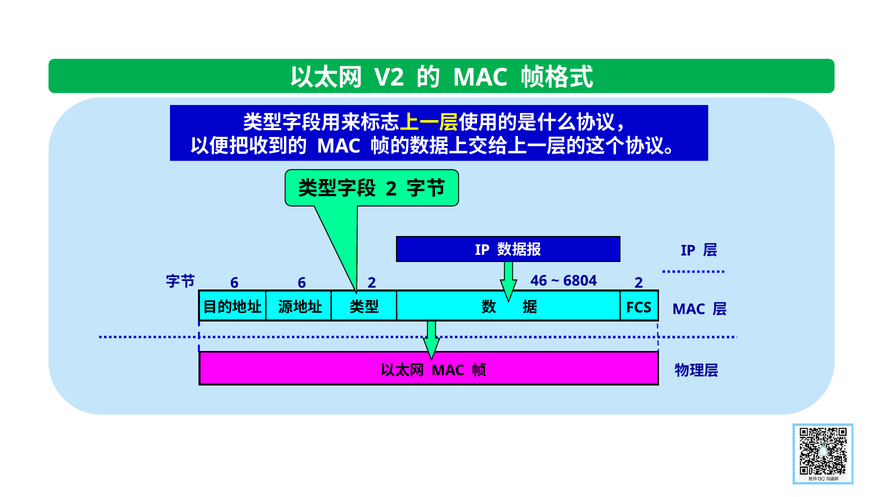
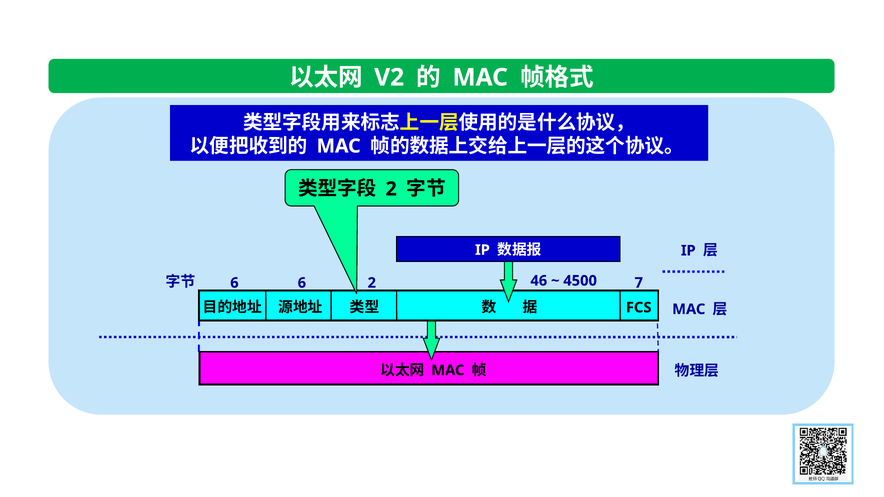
6804: 6804 -> 4500 (580, 281)
2: 2 -> 7 (639, 283)
